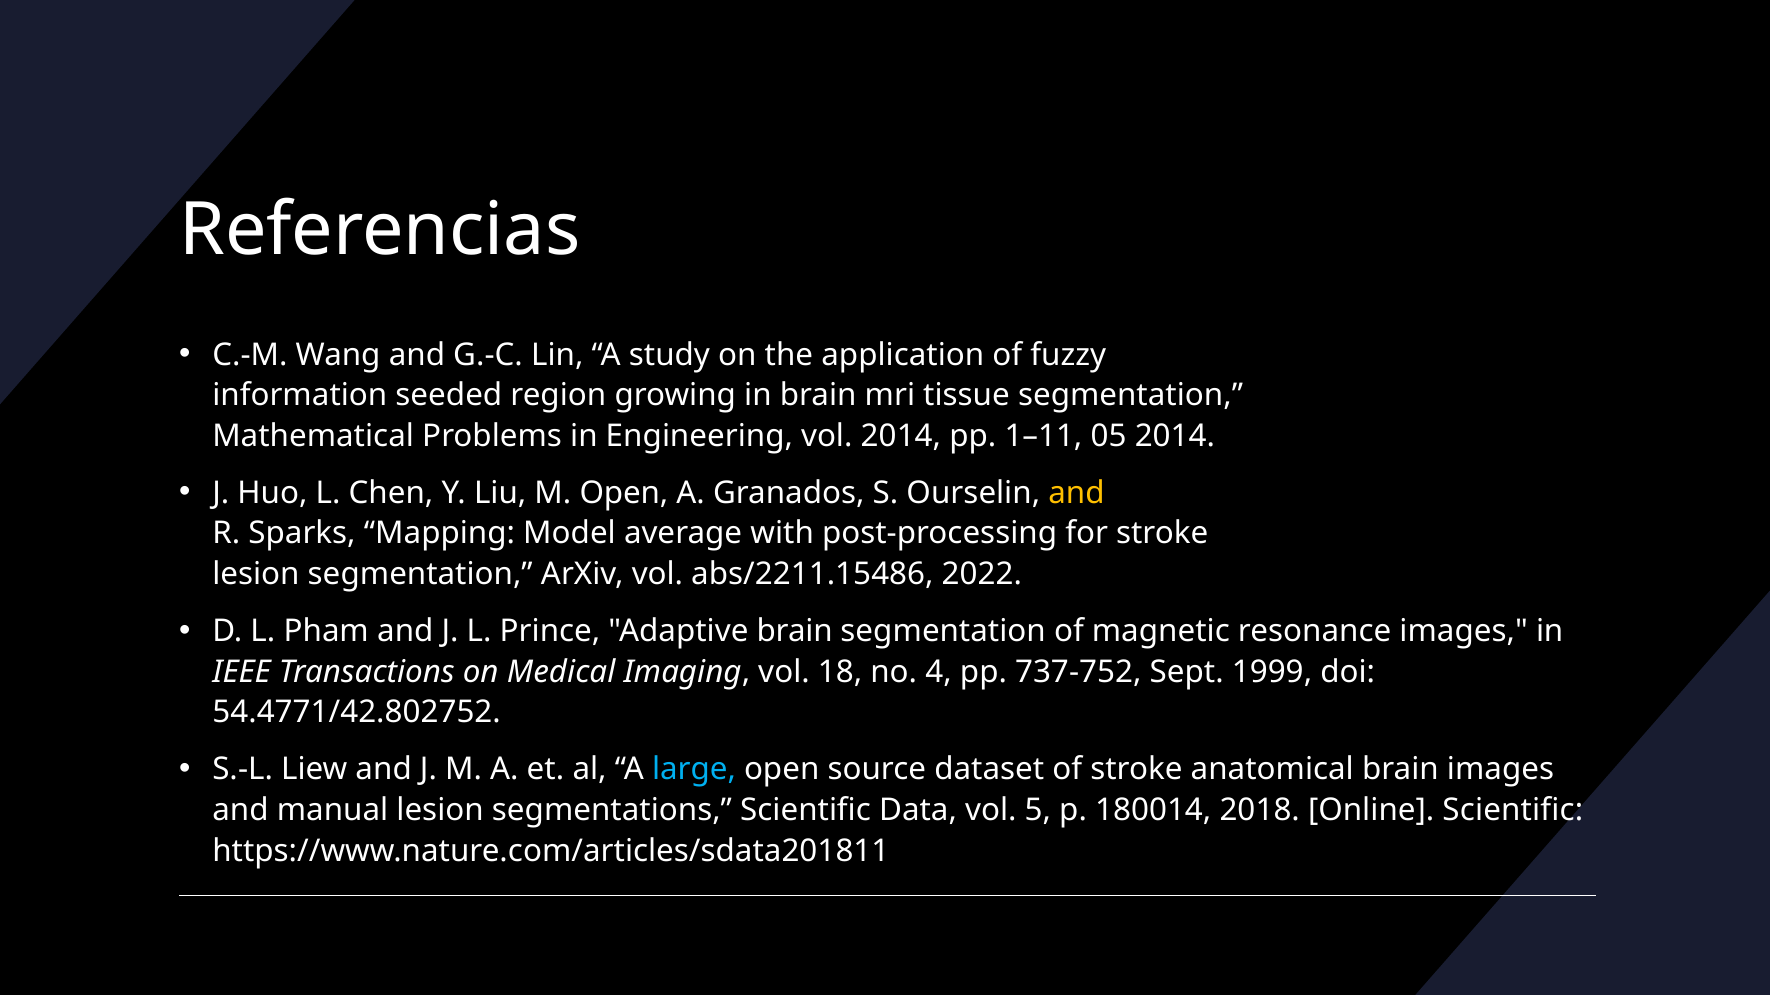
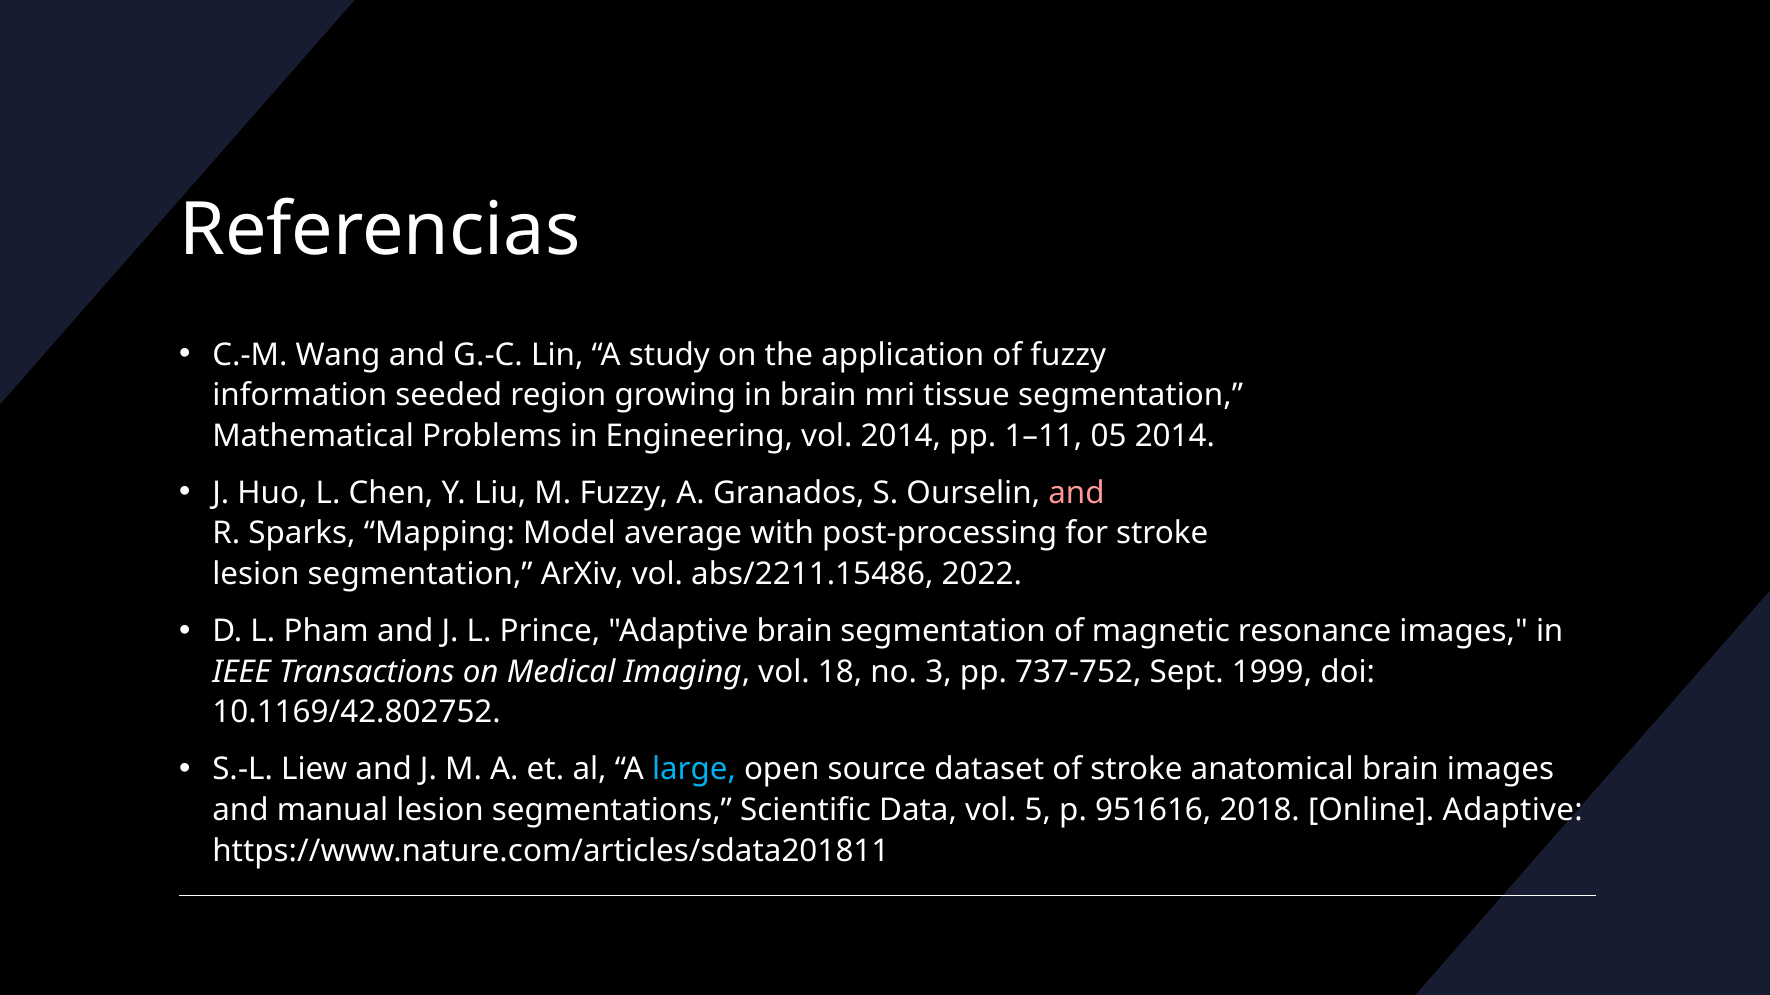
M Open: Open -> Fuzzy (624, 493)
and colour: yellow -> pink (1076, 493)
4: 4 -> 3 (939, 672)
54.4771/42.802752: 54.4771/42.802752 -> 10.1169/42.802752 (357, 713)
180014: 180014 -> 951616 (1153, 811)
Online Scientific: Scientific -> Adaptive (1513, 811)
